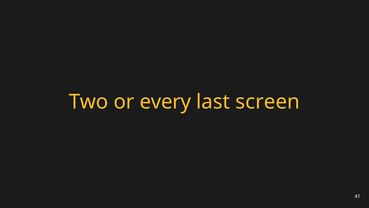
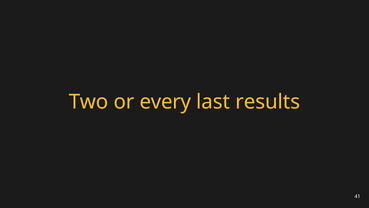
screen: screen -> results (268, 102)
